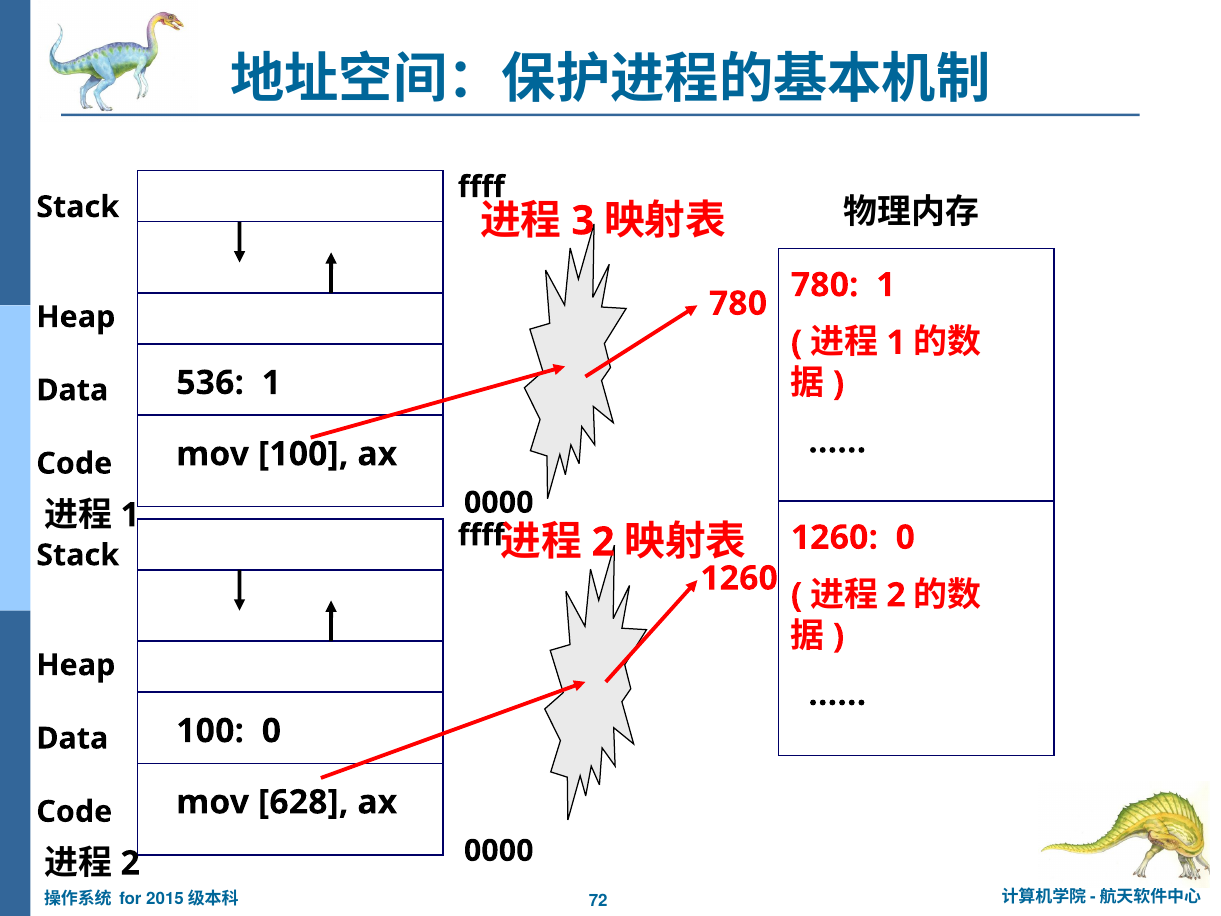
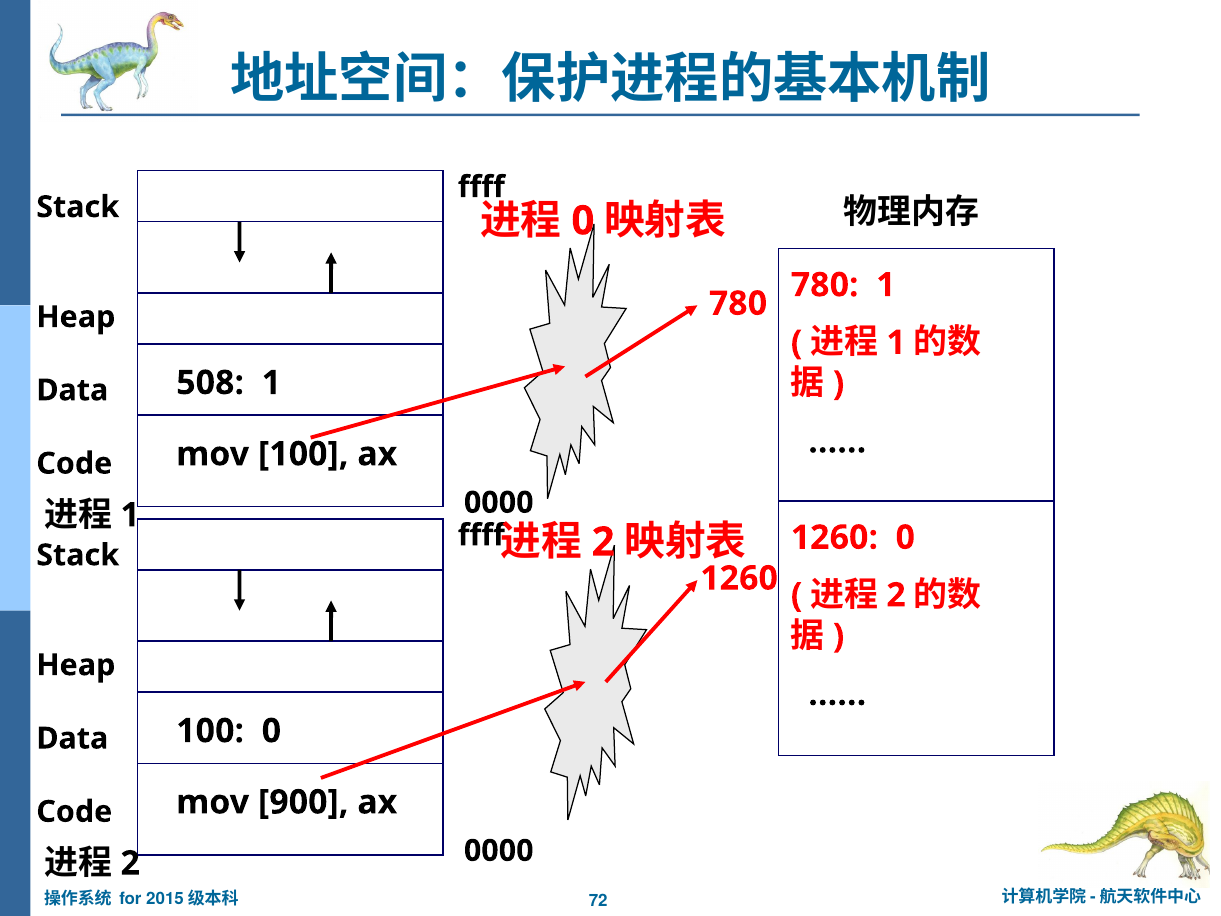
3: 3 -> 0 (583, 221)
536: 536 -> 508 (210, 383)
628: 628 -> 900 (303, 802)
